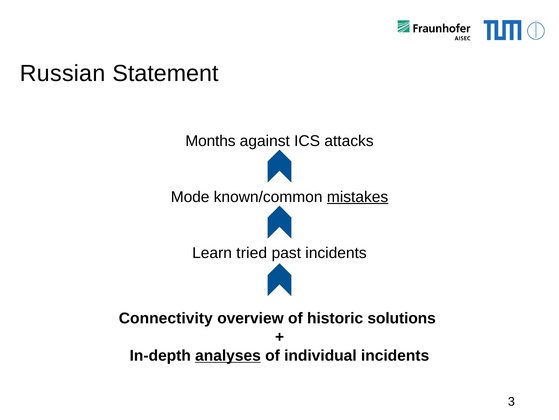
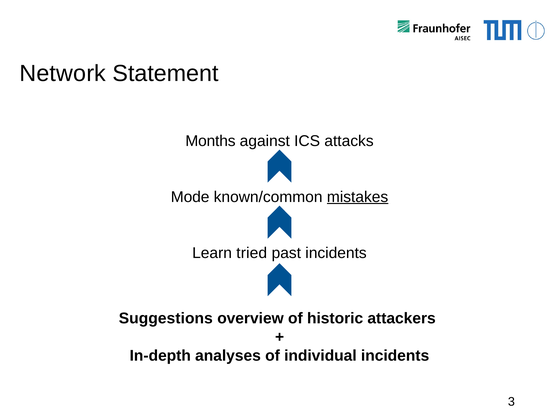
Russian: Russian -> Network (63, 73)
Connectivity: Connectivity -> Suggestions (166, 318)
solutions: solutions -> attackers (402, 318)
analyses underline: present -> none (228, 355)
